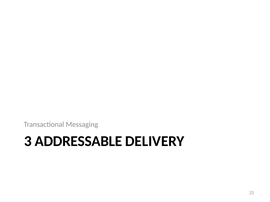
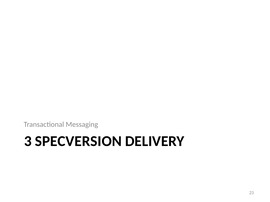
ADDRESSABLE: ADDRESSABLE -> SPECVERSION (78, 142)
